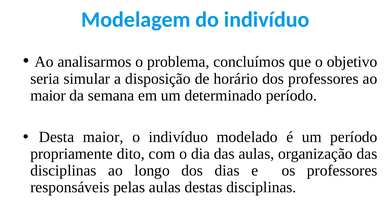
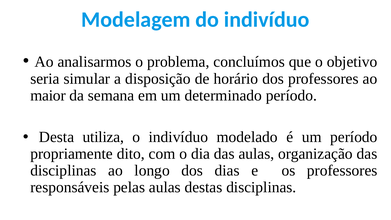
Desta maior: maior -> utiliza (103, 137)
